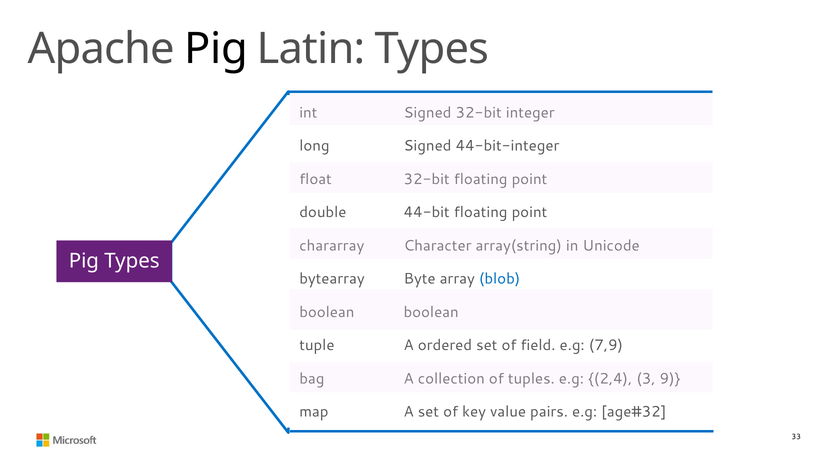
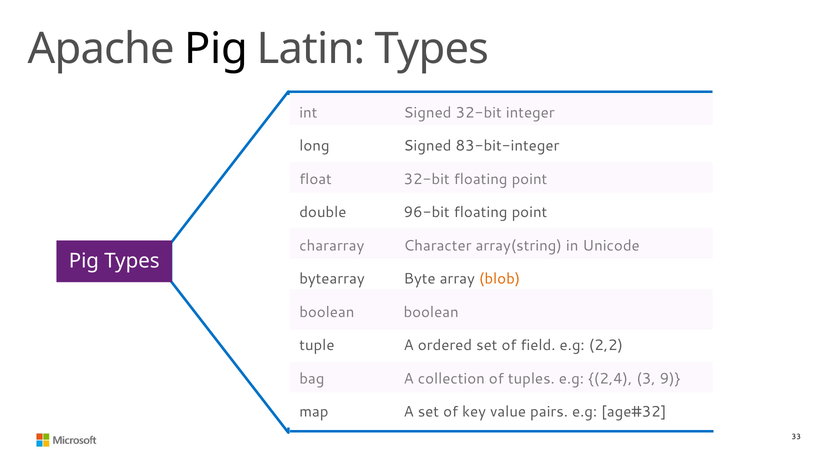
44-bit-integer: 44-bit-integer -> 83-bit-integer (508, 146)
44-bit: 44-bit -> 96-bit (427, 212)
blob colour: blue -> orange (500, 279)
7,9: 7,9 -> 2,2 (606, 345)
